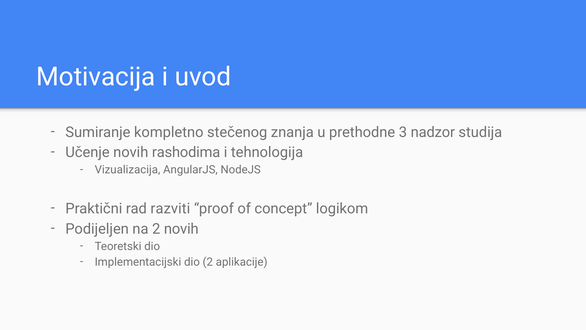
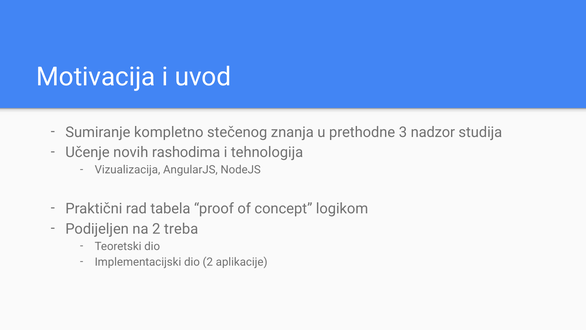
razviti: razviti -> tabela (170, 208)
2 novih: novih -> treba (181, 229)
